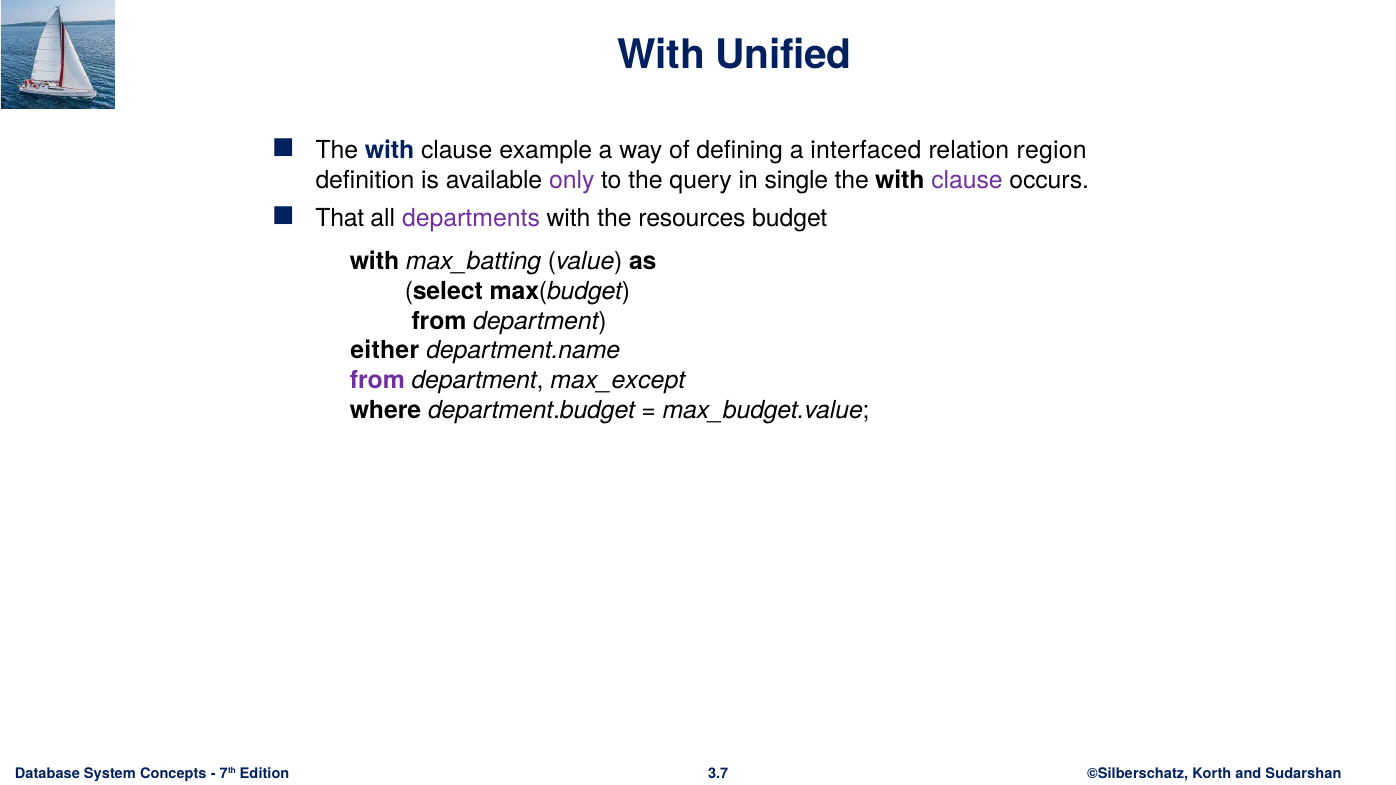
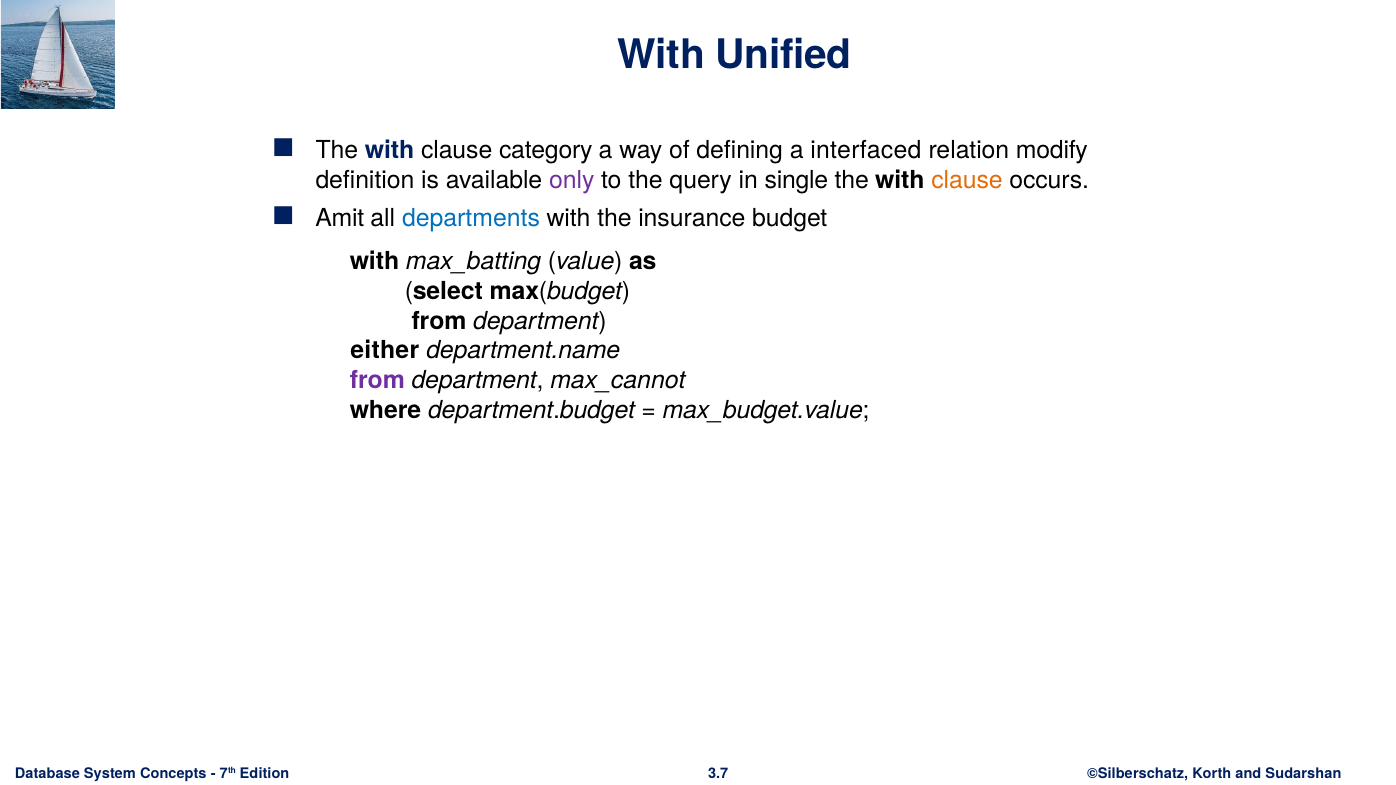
example: example -> category (546, 150)
region: region -> modify (1052, 150)
clause colour: purple -> orange (967, 180)
That: That -> Amit (340, 218)
departments colour: purple -> blue (471, 218)
resources: resources -> insurance (692, 218)
max_except: max_except -> max_cannot (618, 381)
